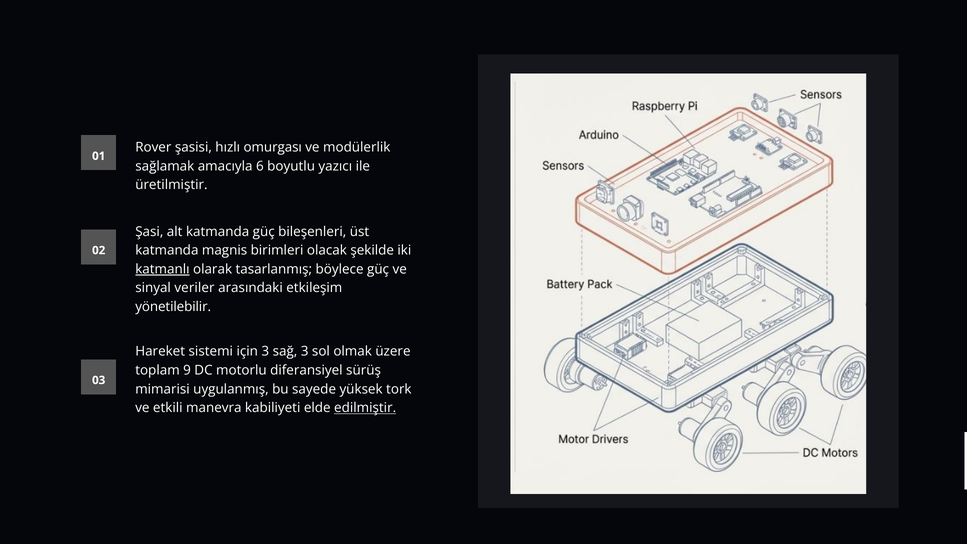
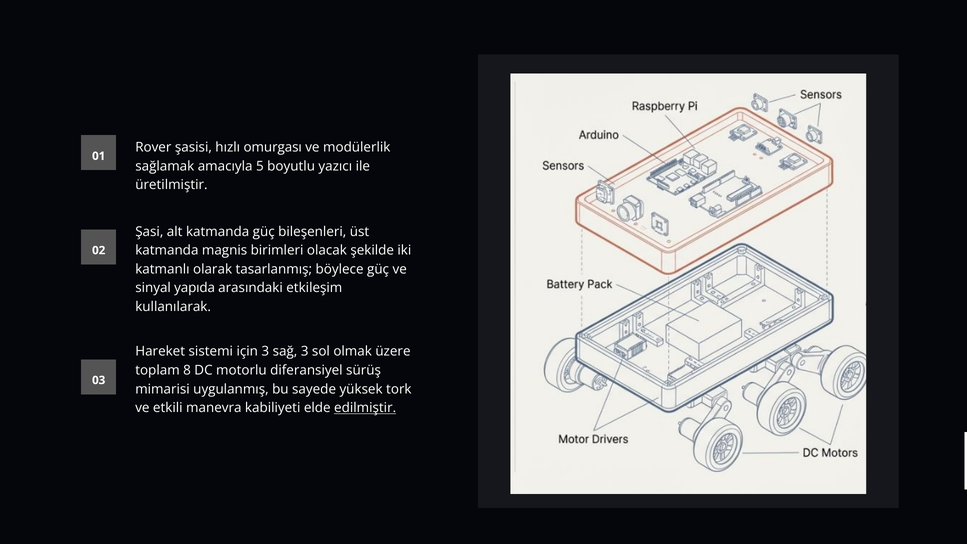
6: 6 -> 5 (260, 166)
katmanlı underline: present -> none (162, 269)
veriler: veriler -> yapıda (195, 288)
yönetilebilir: yönetilebilir -> kullanılarak (173, 307)
9: 9 -> 8 (187, 370)
